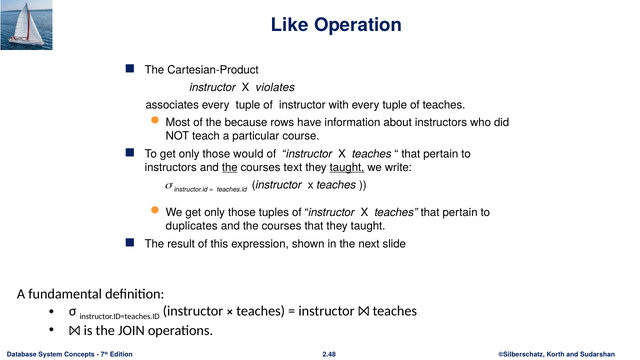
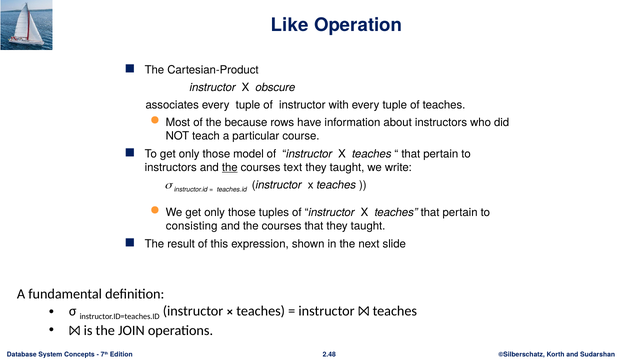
violates: violates -> obscure (275, 87)
would: would -> model (249, 154)
taught underline: present -> none (347, 167)
duplicates: duplicates -> consisting (192, 226)
